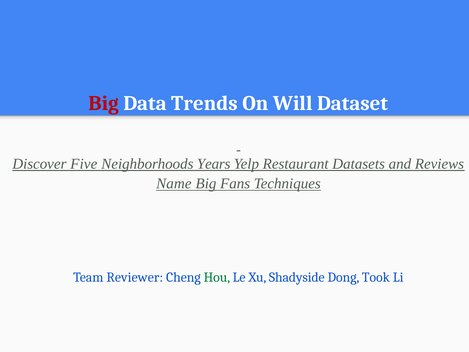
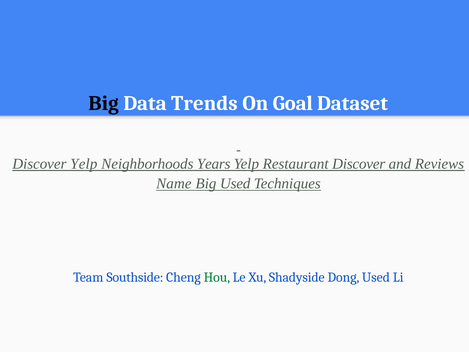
Big colour: red -> black (104, 103)
Will: Will -> Goal (293, 103)
Discover Five: Five -> Yelp (84, 164)
Restaurant Datasets: Datasets -> Discover (359, 164)
Big Fans: Fans -> Used (235, 184)
Reviewer: Reviewer -> Southside (135, 277)
Dong Took: Took -> Used (376, 277)
